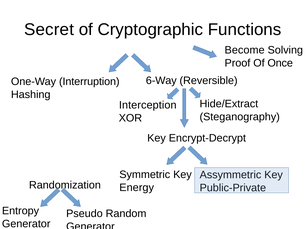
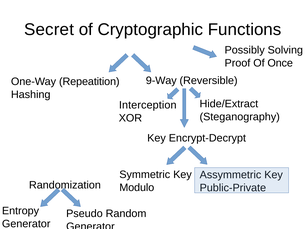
Become: Become -> Possibly (245, 50)
6-Way: 6-Way -> 9-Way (161, 81)
Interruption: Interruption -> Repeatition (89, 82)
Energy: Energy -> Modulo (137, 188)
